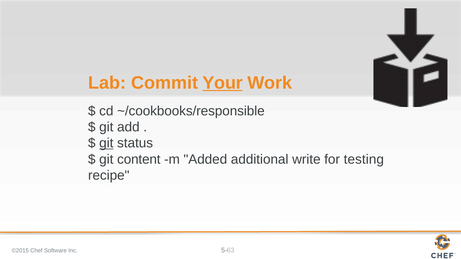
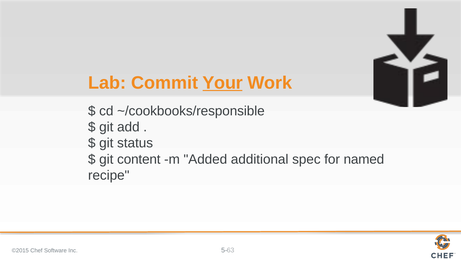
git underline: present -> none (106, 143)
write: write -> spec (306, 159)
testing: testing -> named (364, 159)
